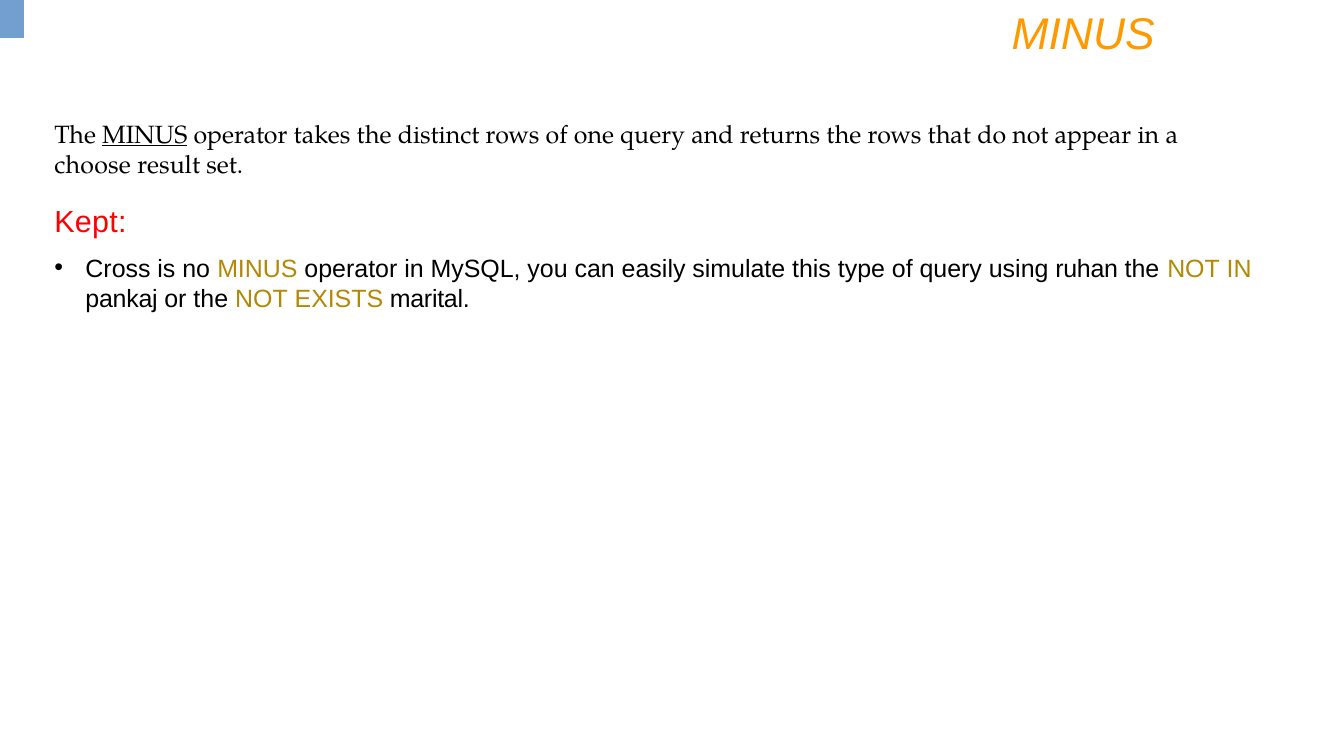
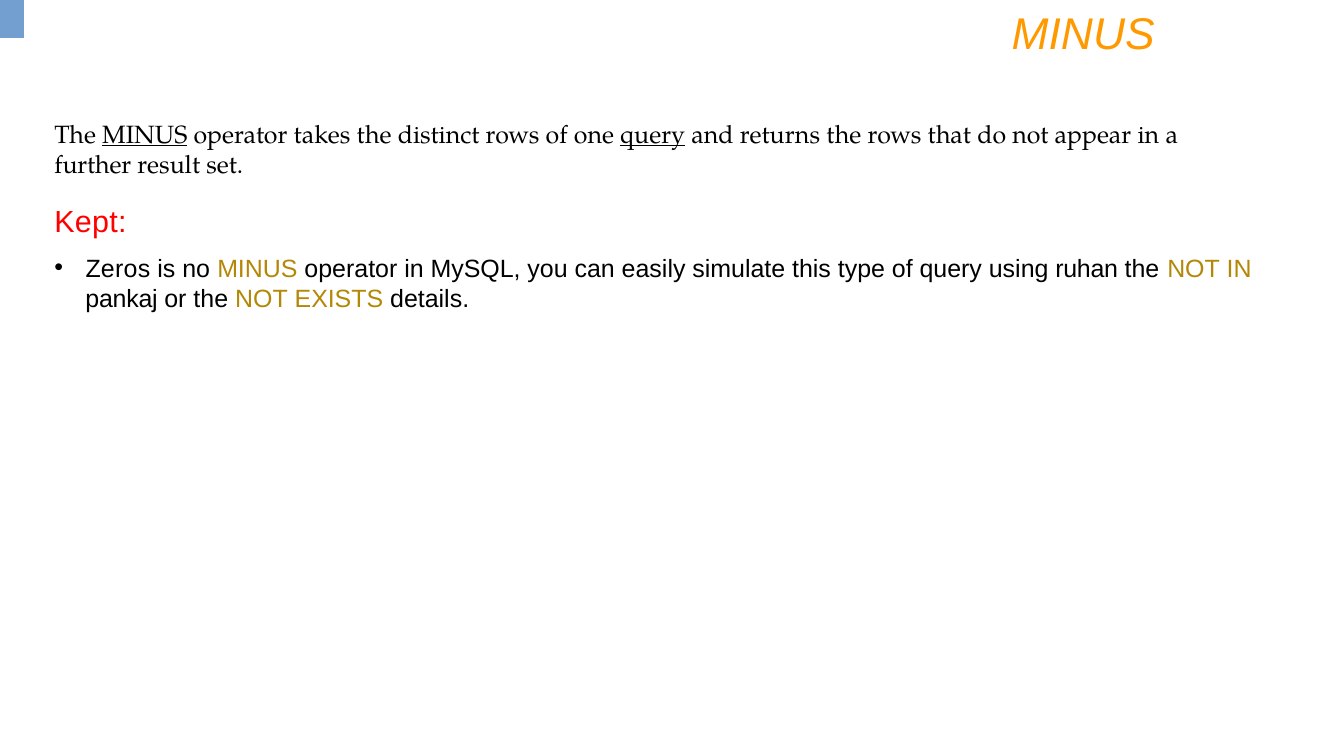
query underline: none -> present (653, 135)
choose: choose -> further (93, 165)
Cross: Cross -> Zeros (118, 269)
marital: marital -> details (430, 299)
